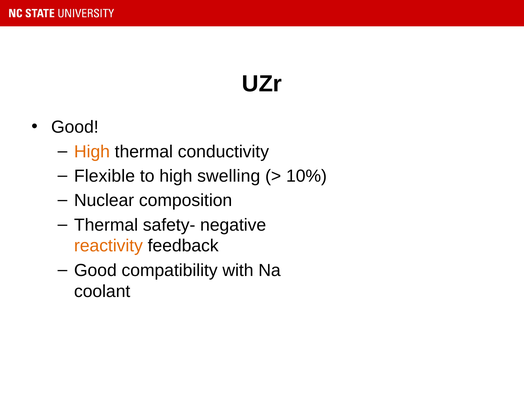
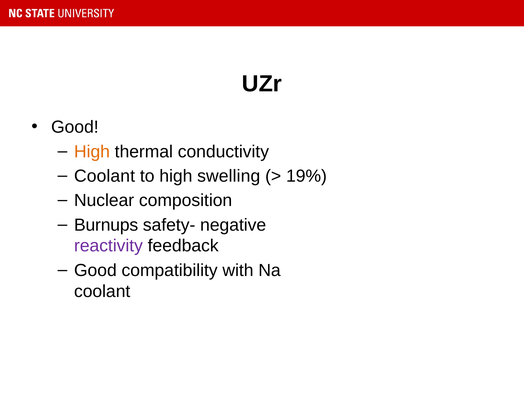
Flexible: Flexible -> Coolant (105, 176)
10%: 10% -> 19% (306, 176)
Thermal: Thermal -> Burnups (106, 225)
reactivity colour: orange -> purple (108, 246)
